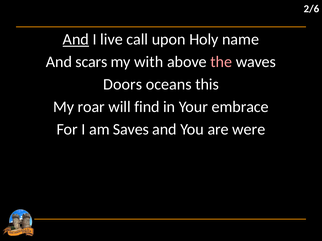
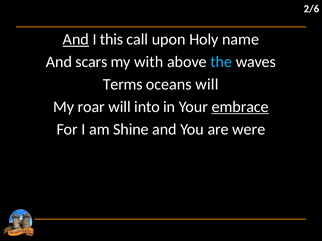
live: live -> this (112, 39)
the colour: pink -> light blue (221, 62)
Doors: Doors -> Terms (123, 84)
oceans this: this -> will (207, 84)
find: find -> into (147, 107)
embrace underline: none -> present (240, 107)
Saves: Saves -> Shine (131, 129)
